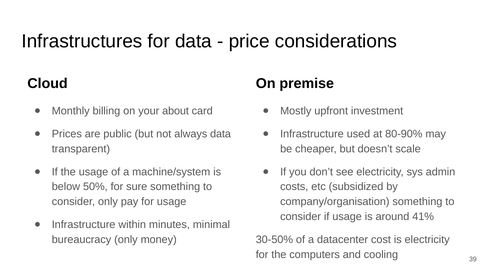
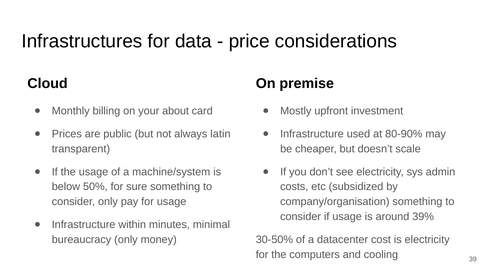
always data: data -> latin (220, 134)
41%: 41% -> 39% (423, 217)
